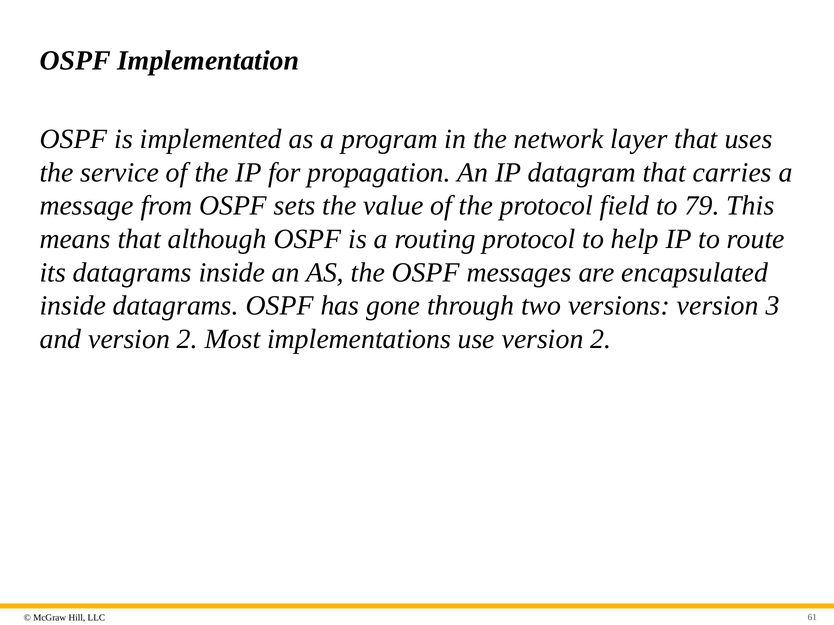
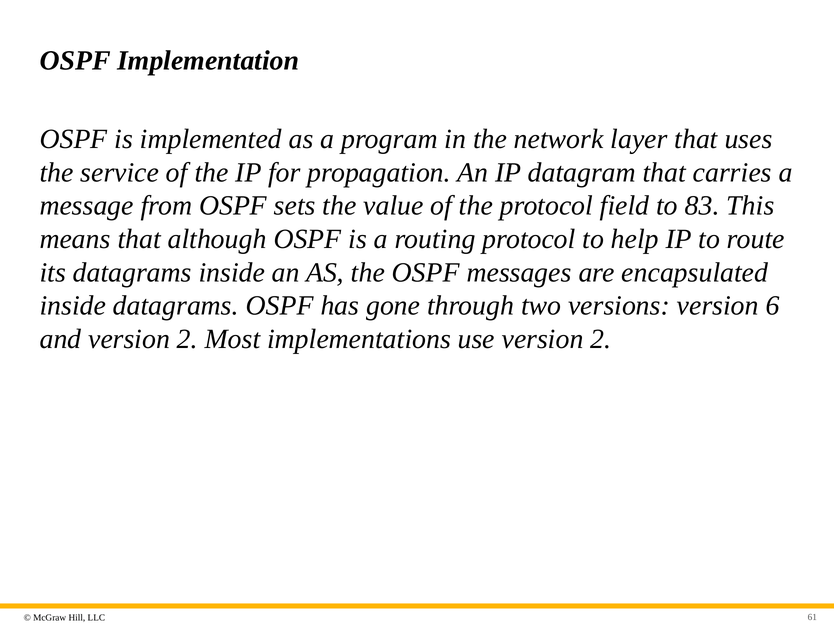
79: 79 -> 83 (702, 206)
3: 3 -> 6 (773, 306)
